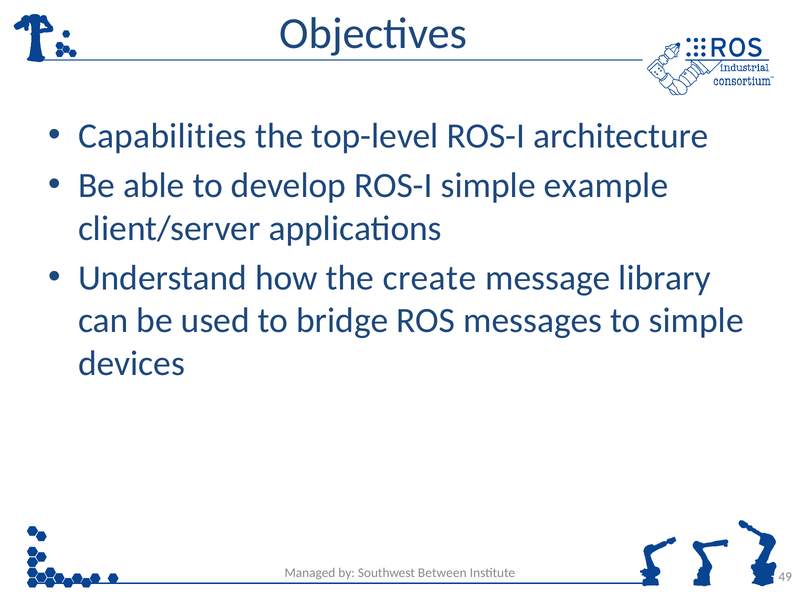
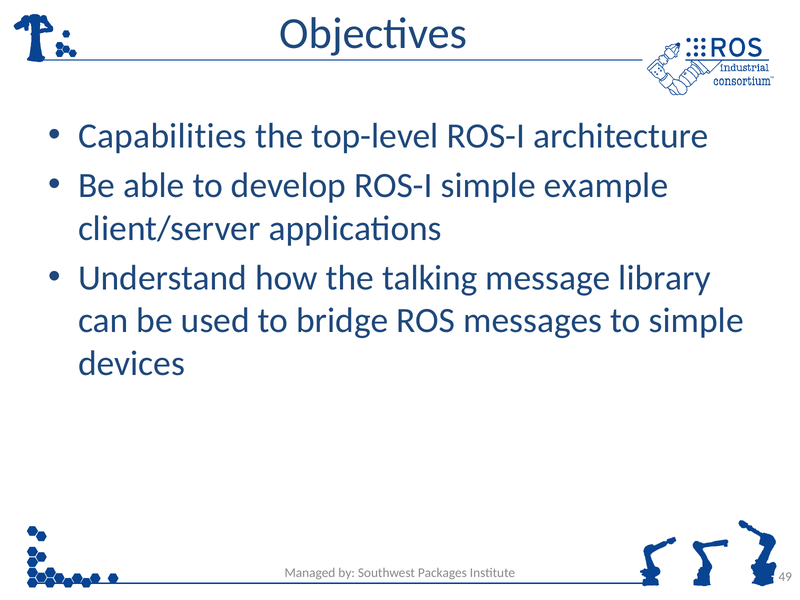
create: create -> talking (430, 278)
Between: Between -> Packages (442, 573)
